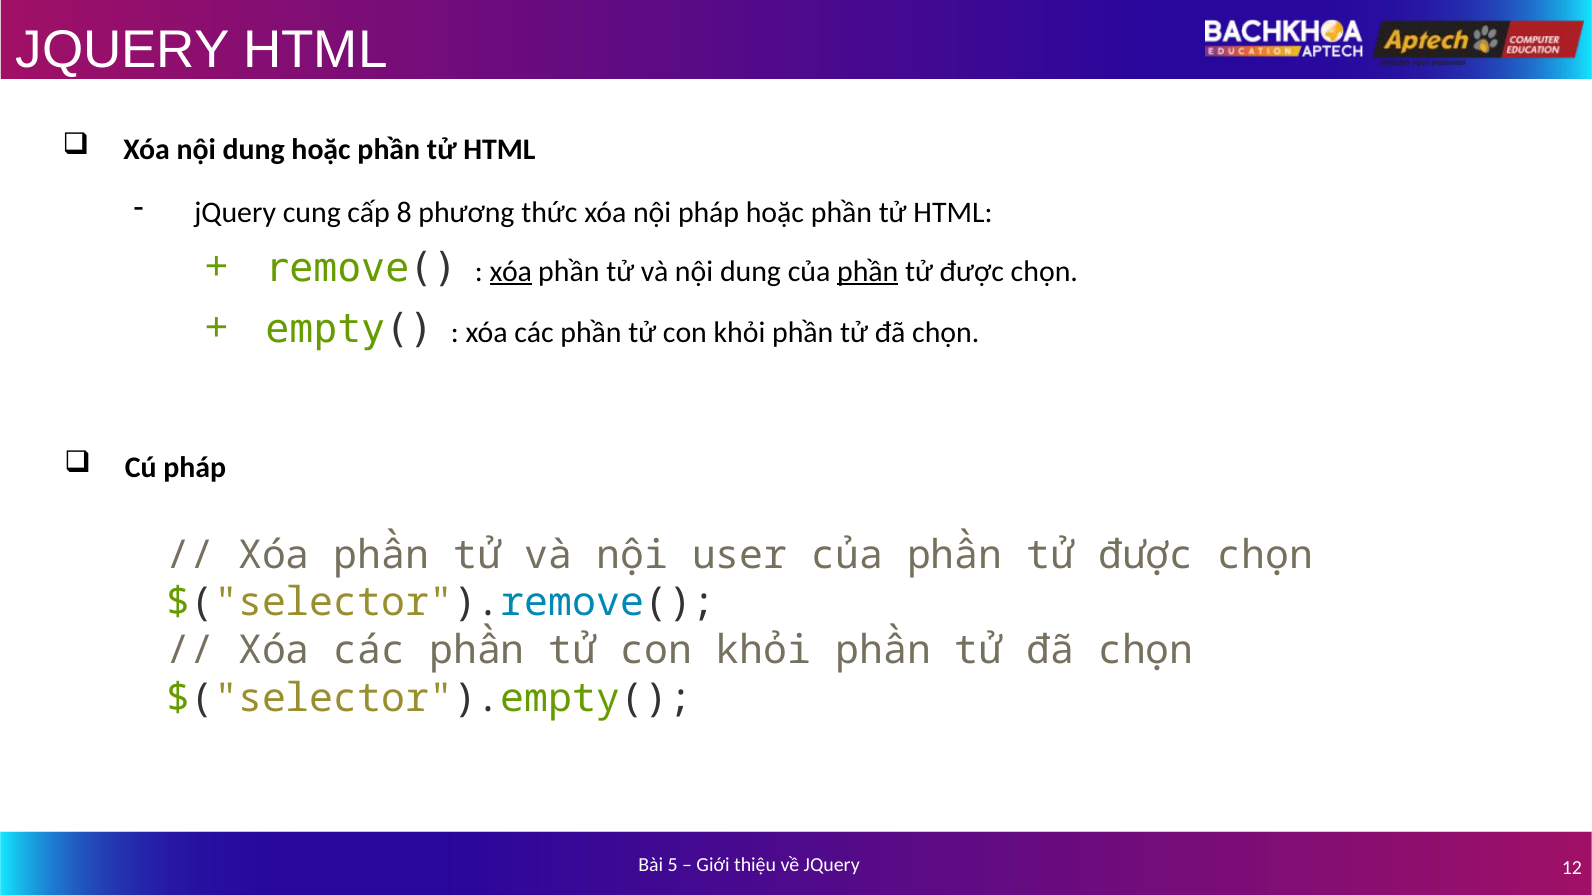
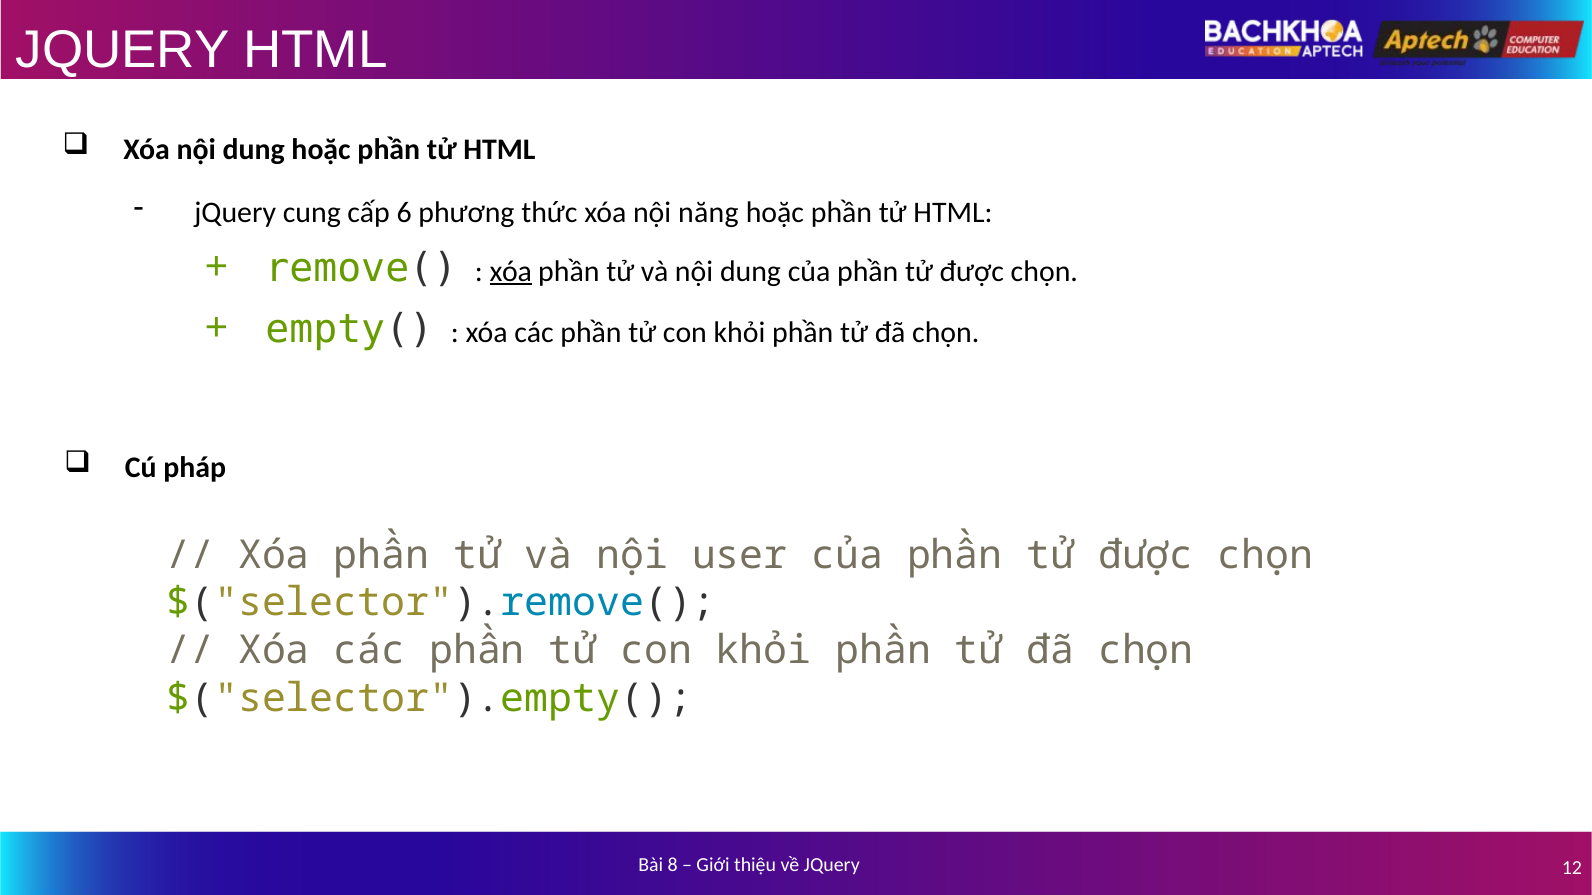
8: 8 -> 6 (404, 212)
nội pháp: pháp -> năng (708, 212)
phần underline: present -> none (868, 272)
5: 5 -> 8 (673, 865)
